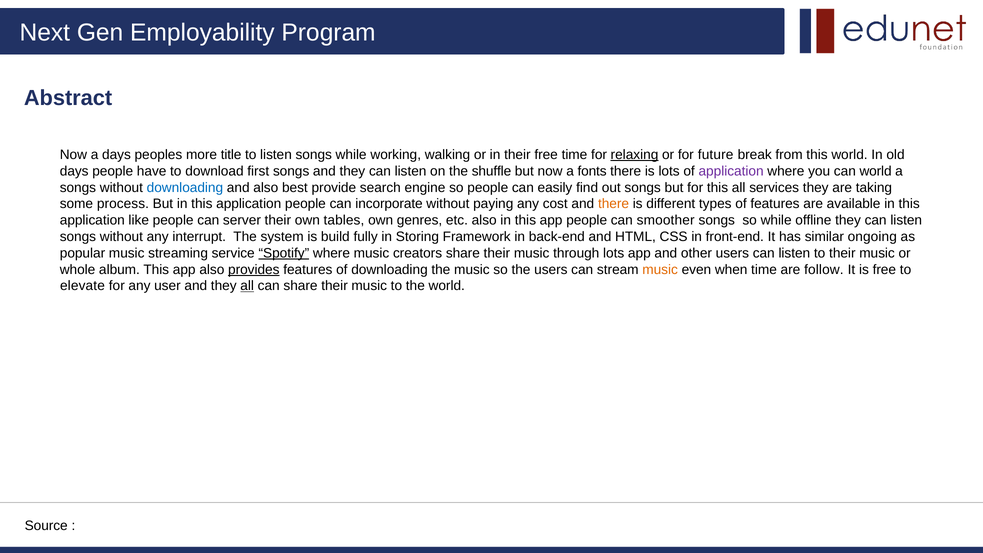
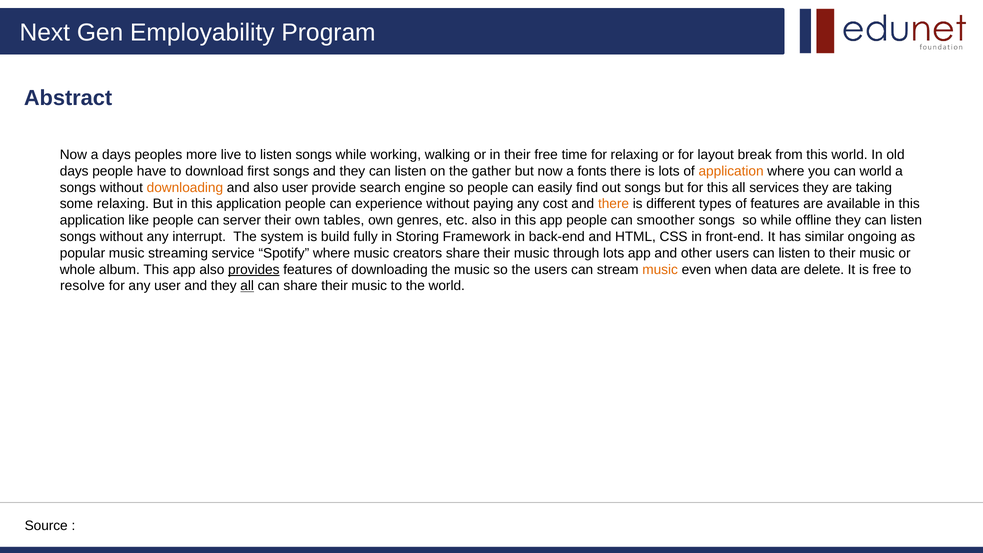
title: title -> live (231, 155)
relaxing underline: present -> none (634, 155)
future: future -> layout (716, 155)
shuffle: shuffle -> gather (491, 171)
application colour: purple -> orange (731, 171)
downloading colour: blue -> orange (185, 187)
also best: best -> user (295, 187)
some process: process -> relaxing (123, 204)
incorporate: incorporate -> experience (389, 204)
Spotify underline: present -> none (284, 253)
when time: time -> data (764, 270)
follow: follow -> delete (824, 270)
elevate: elevate -> resolve (82, 286)
